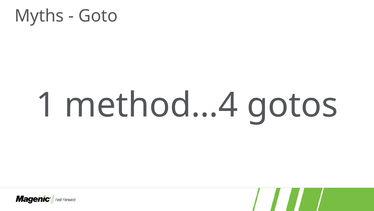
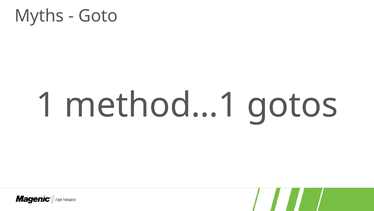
method…4: method…4 -> method…1 (151, 105)
